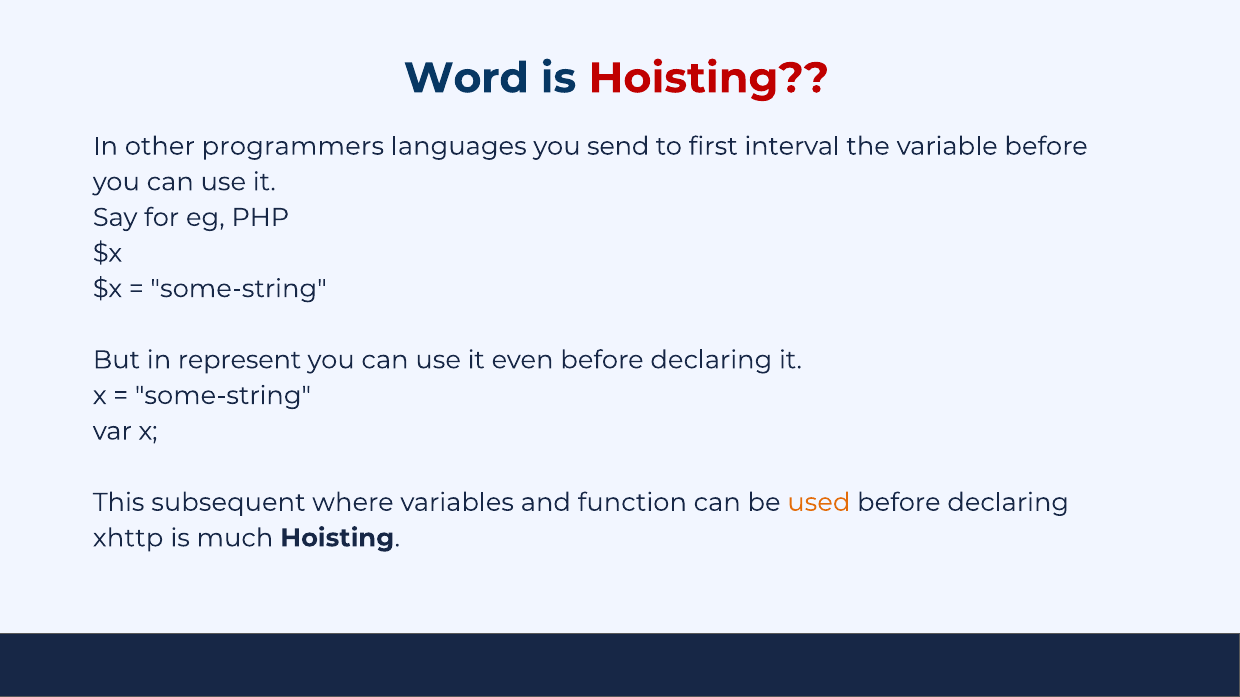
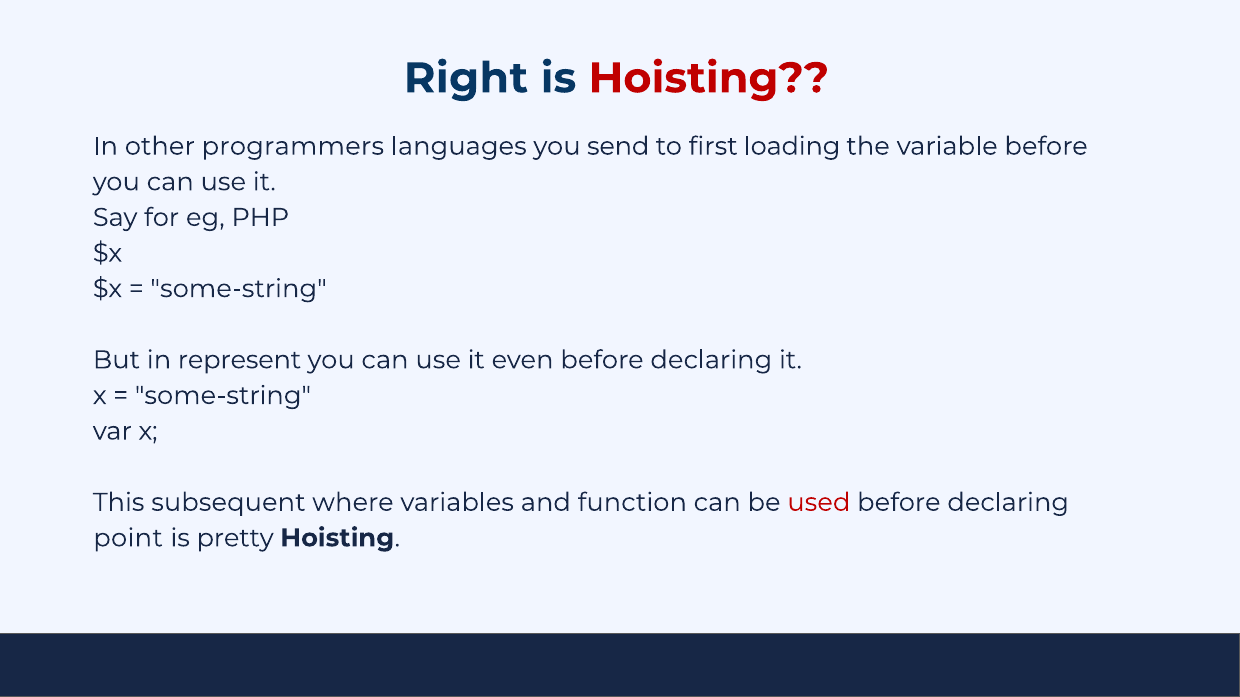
Word: Word -> Right (466, 78)
interval: interval -> loading (792, 146)
used colour: orange -> red (819, 503)
xhttp: xhttp -> point (128, 538)
much: much -> pretty (235, 538)
